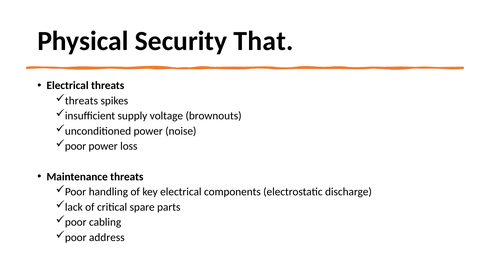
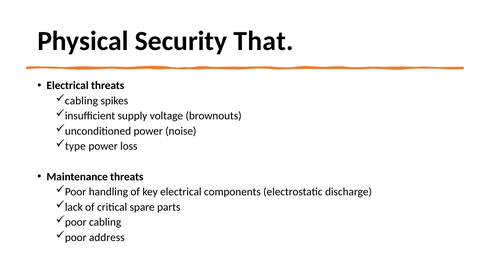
threats: threats -> cabling (81, 101)
poor: poor -> type (75, 146)
